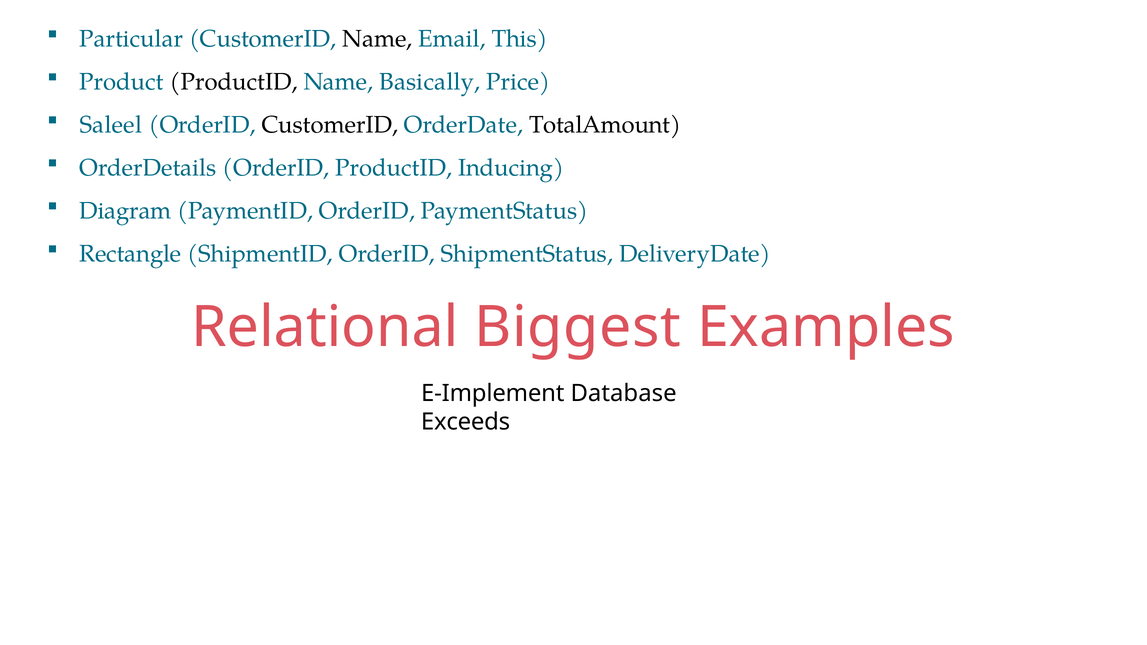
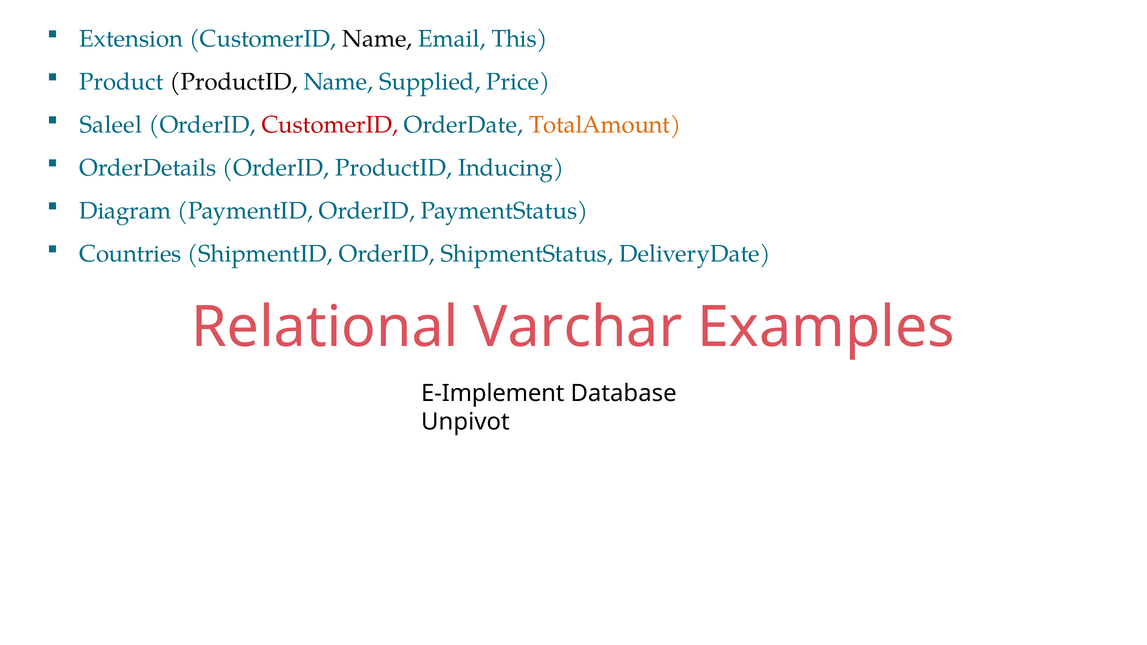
Particular: Particular -> Extension (131, 39)
Basically: Basically -> Supplied (430, 82)
CustomerID colour: black -> red (330, 125)
TotalAmount colour: black -> orange (605, 125)
Rectangle: Rectangle -> Countries (130, 254)
Biggest: Biggest -> Varchar (578, 327)
Exceeds: Exceeds -> Unpivot (465, 422)
